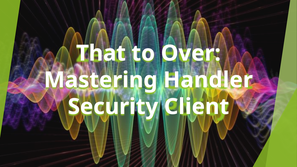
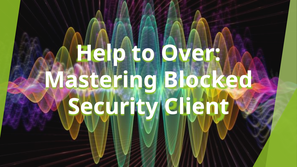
That: That -> Help (101, 53)
Handler: Handler -> Blocked (208, 80)
